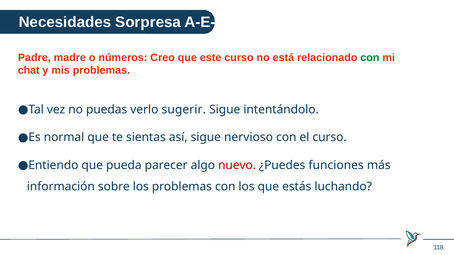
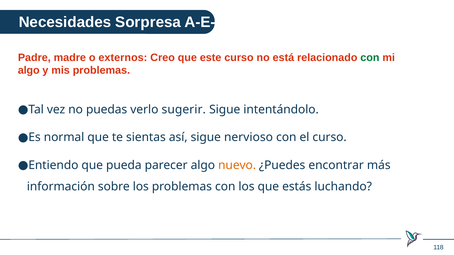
números: números -> externos (123, 58)
chat: chat -> algo (29, 71)
nuevo colour: red -> orange (237, 165)
funciones: funciones -> encontrar (336, 165)
